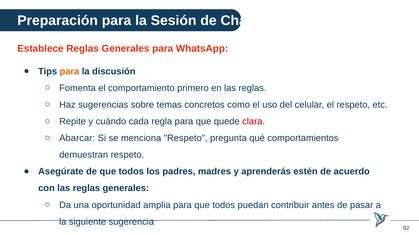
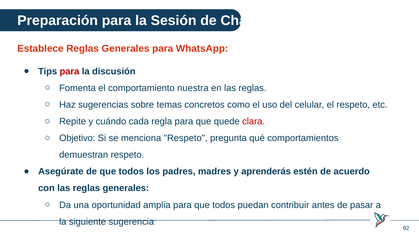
para colour: orange -> red (69, 72)
primero: primero -> nuestra (193, 88)
Abarcar: Abarcar -> Objetivo (77, 139)
